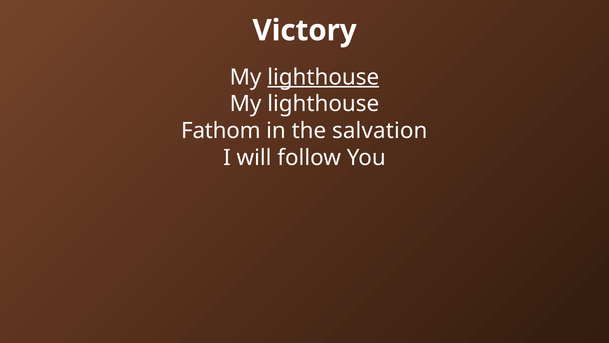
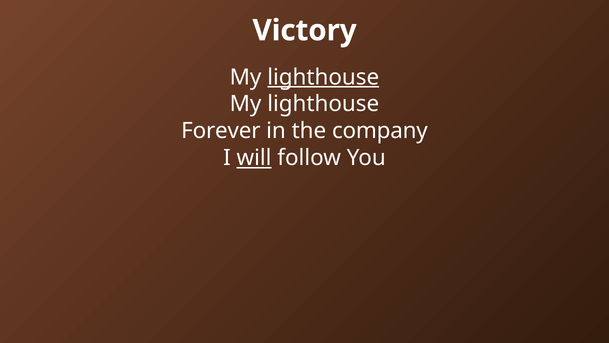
Fathom: Fathom -> Forever (221, 131)
salvation: salvation -> company (380, 131)
will underline: none -> present (254, 158)
